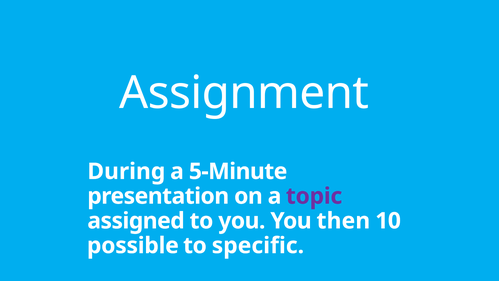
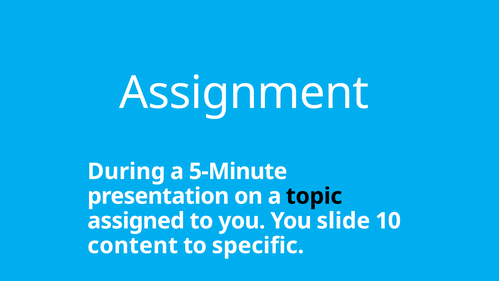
topic colour: purple -> black (314, 196)
then: then -> slide (343, 221)
possible: possible -> content (133, 245)
